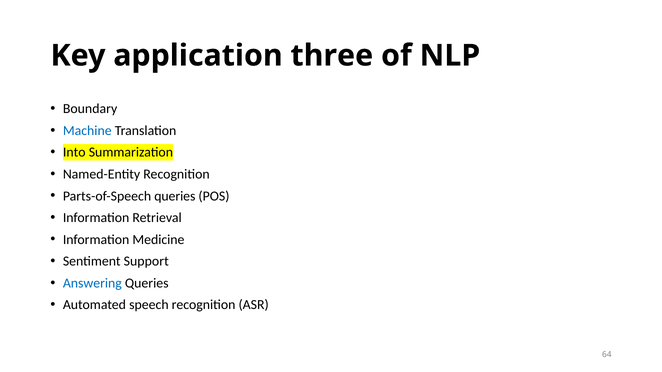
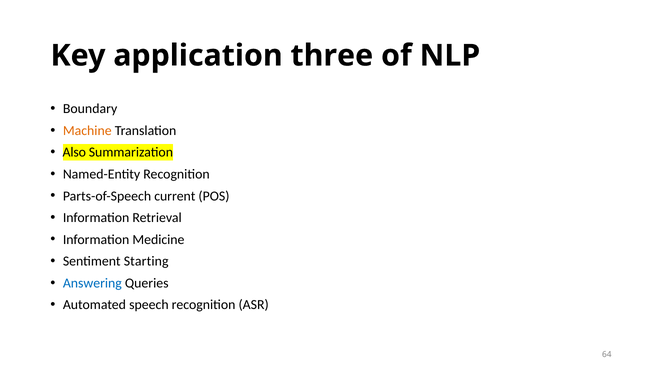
Machine colour: blue -> orange (87, 131)
Into: Into -> Also (74, 153)
Parts-of-Speech queries: queries -> current (175, 196)
Support: Support -> Starting (146, 262)
